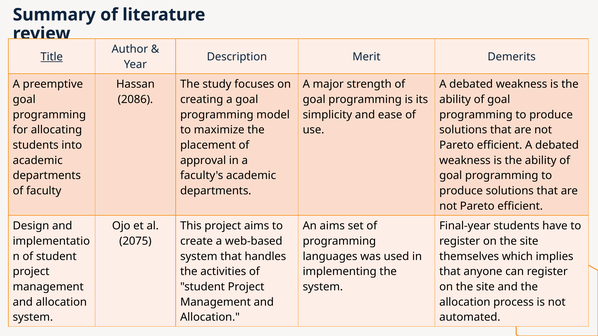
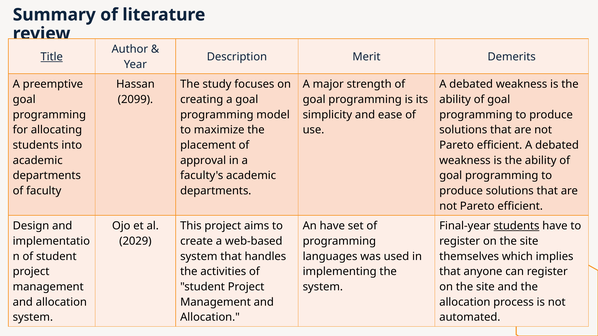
2086: 2086 -> 2099 (135, 100)
An aims: aims -> have (332, 226)
students underline: none -> present (516, 226)
2075: 2075 -> 2029 (135, 241)
